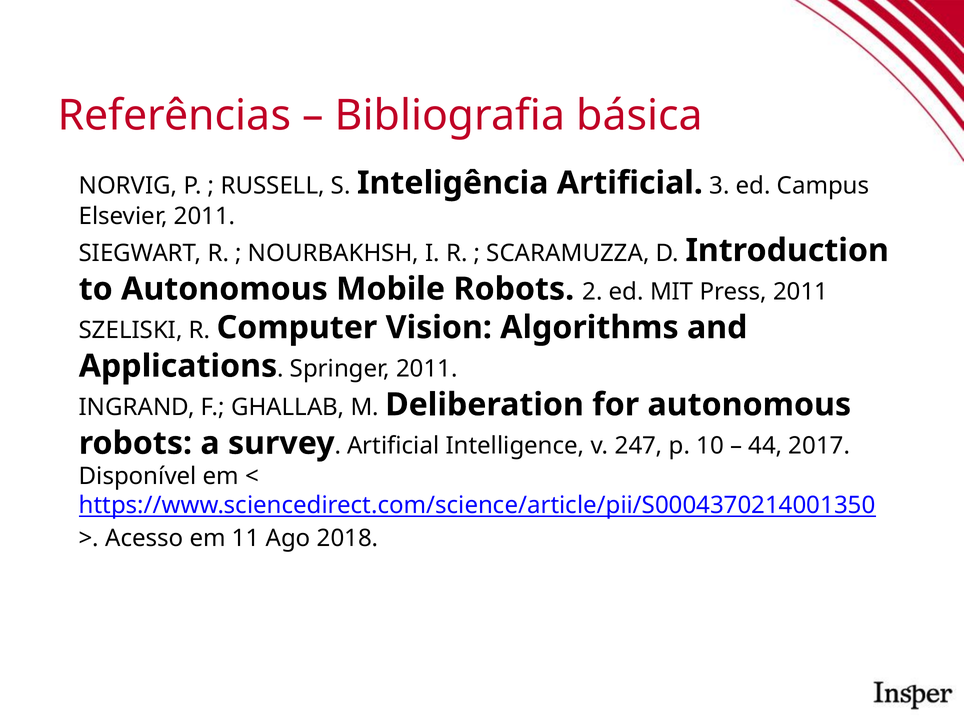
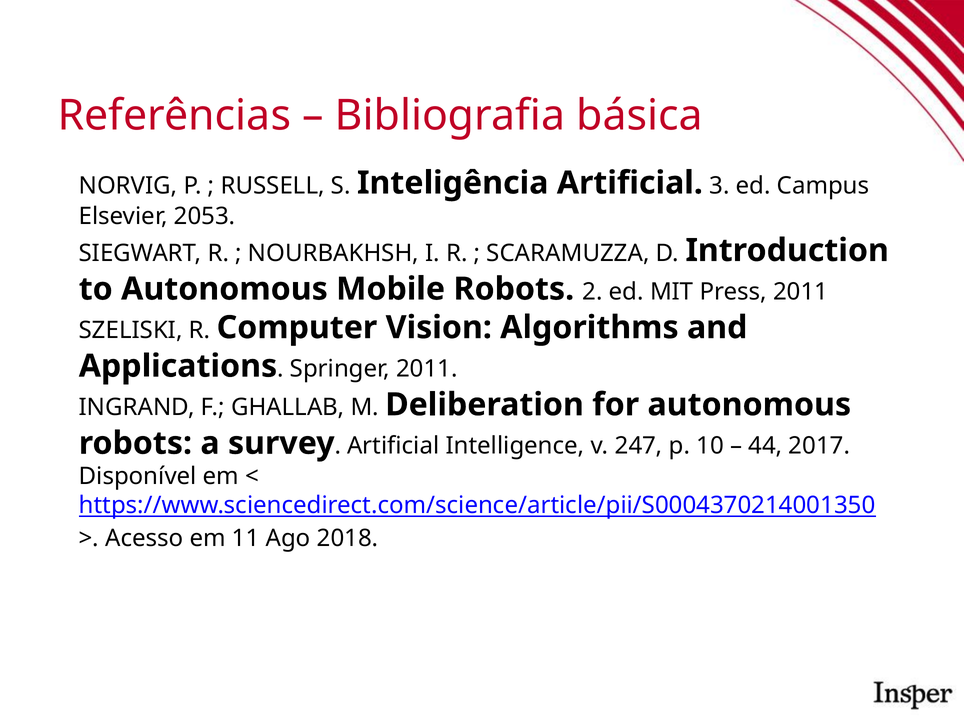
Elsevier 2011: 2011 -> 2053 (205, 216)
